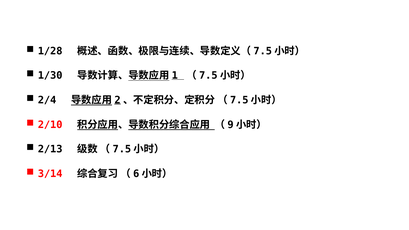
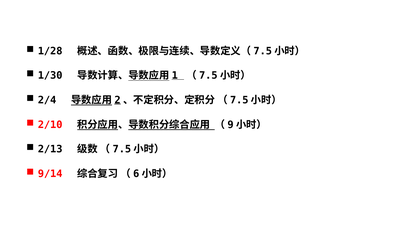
3/14: 3/14 -> 9/14 (50, 174)
